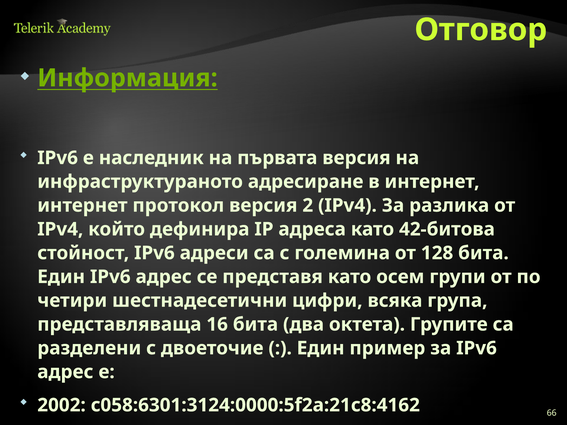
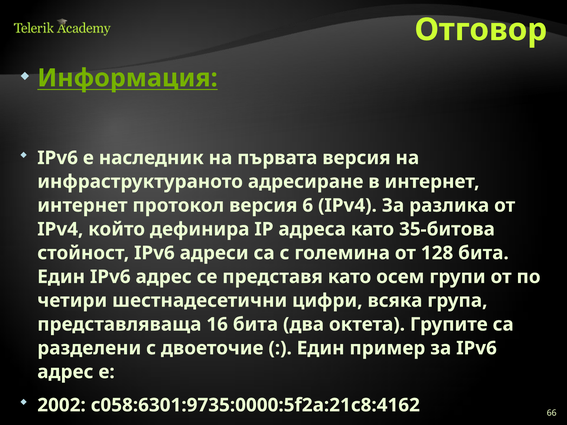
2: 2 -> 6 (308, 206)
42-битова: 42-битова -> 35-битова (447, 229)
c058:6301:3124:0000:5f2a:21c8:4162: c058:6301:3124:0000:5f2a:21c8:4162 -> c058:6301:9735:0000:5f2a:21c8:4162 (255, 405)
